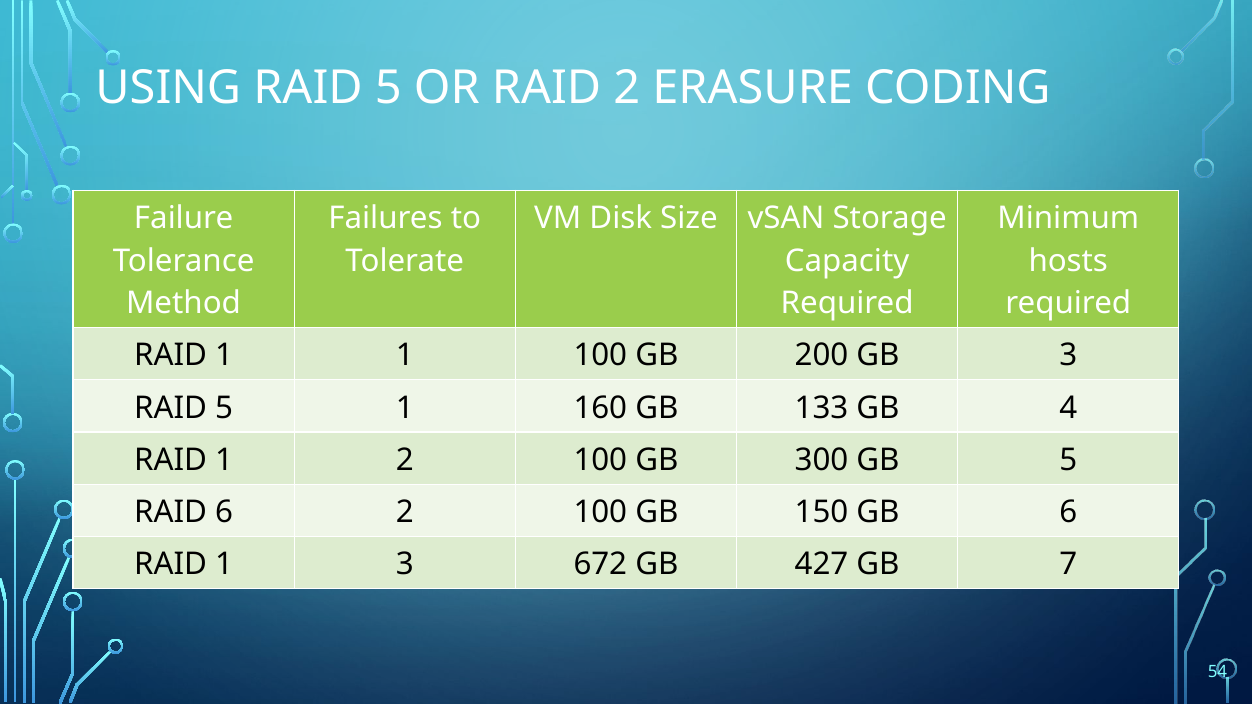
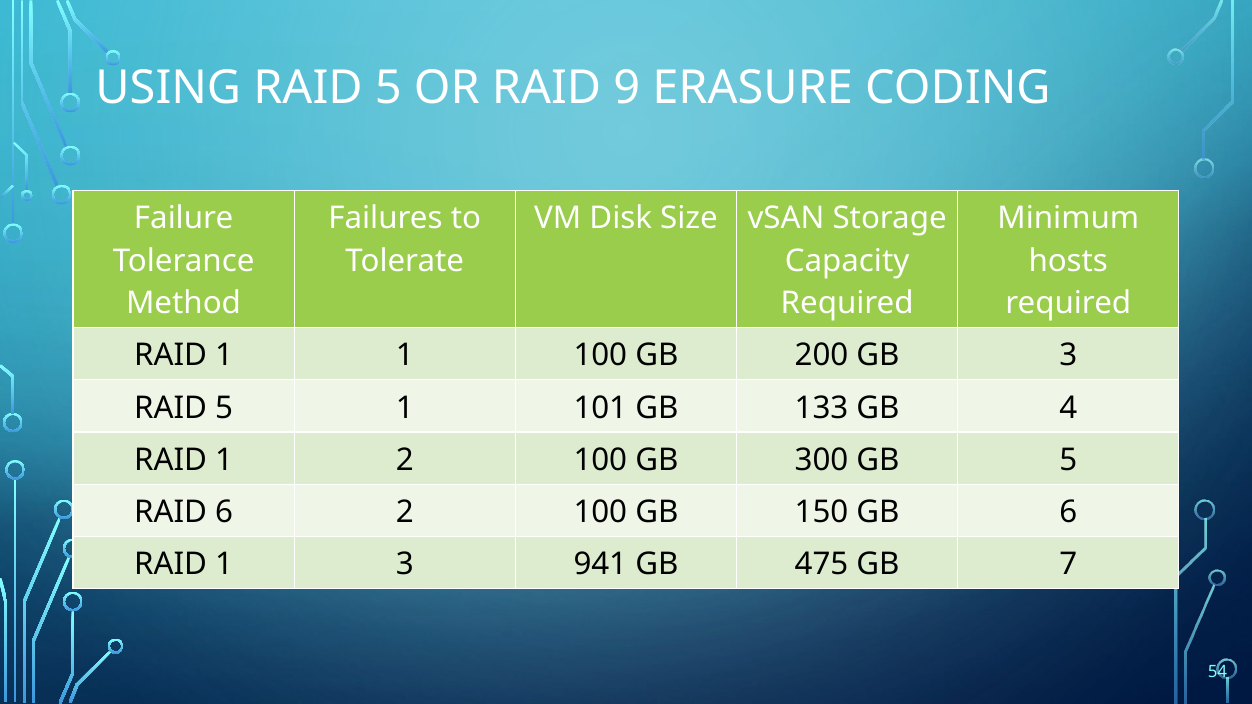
RAID 2: 2 -> 9 (627, 88)
160: 160 -> 101 (600, 408)
672: 672 -> 941 (600, 564)
427: 427 -> 475 (822, 564)
